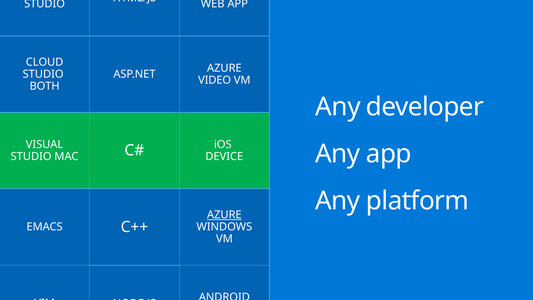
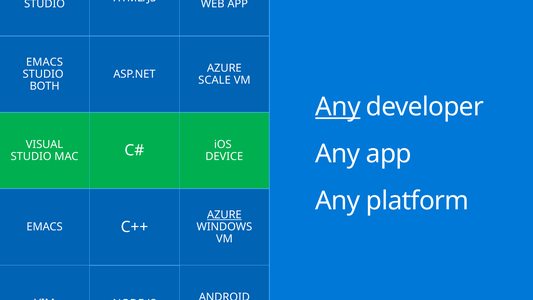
CLOUD: CLOUD -> EMACS (44, 62)
VIDEO: VIDEO -> SCALE (215, 80)
Any underline: none -> present (338, 107)
